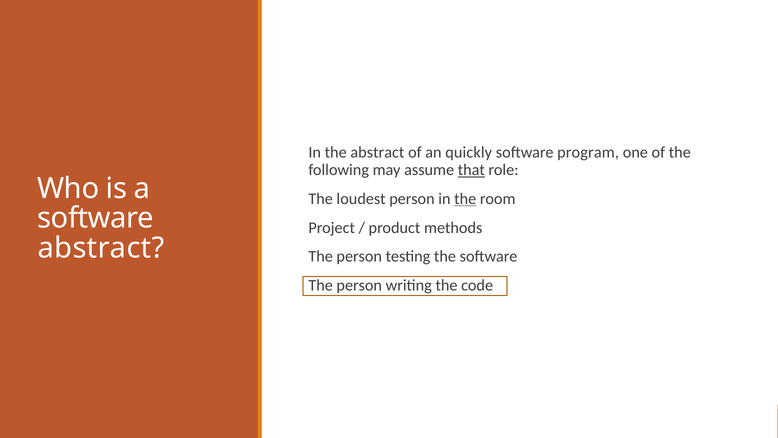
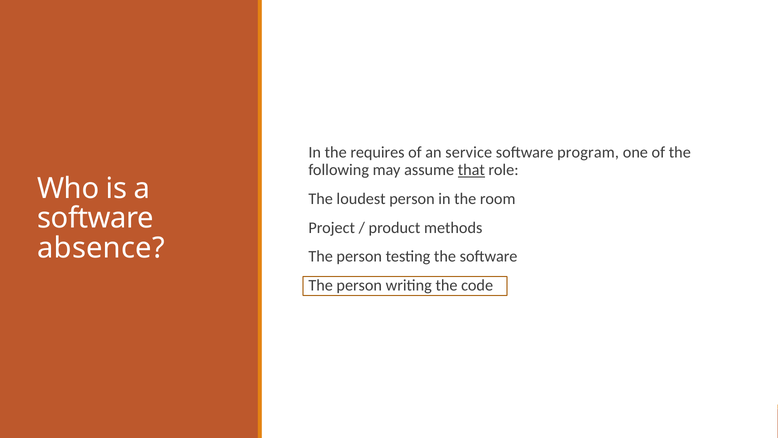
the abstract: abstract -> requires (377, 152)
quickly: quickly -> service (469, 152)
the underline: present -> none (465, 199)
abstract: abstract -> absence (101, 248)
